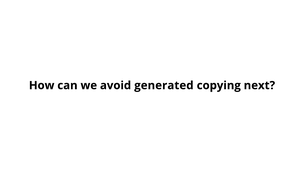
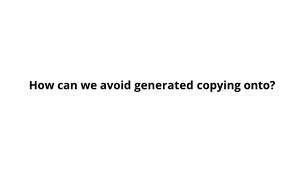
next: next -> onto (259, 85)
